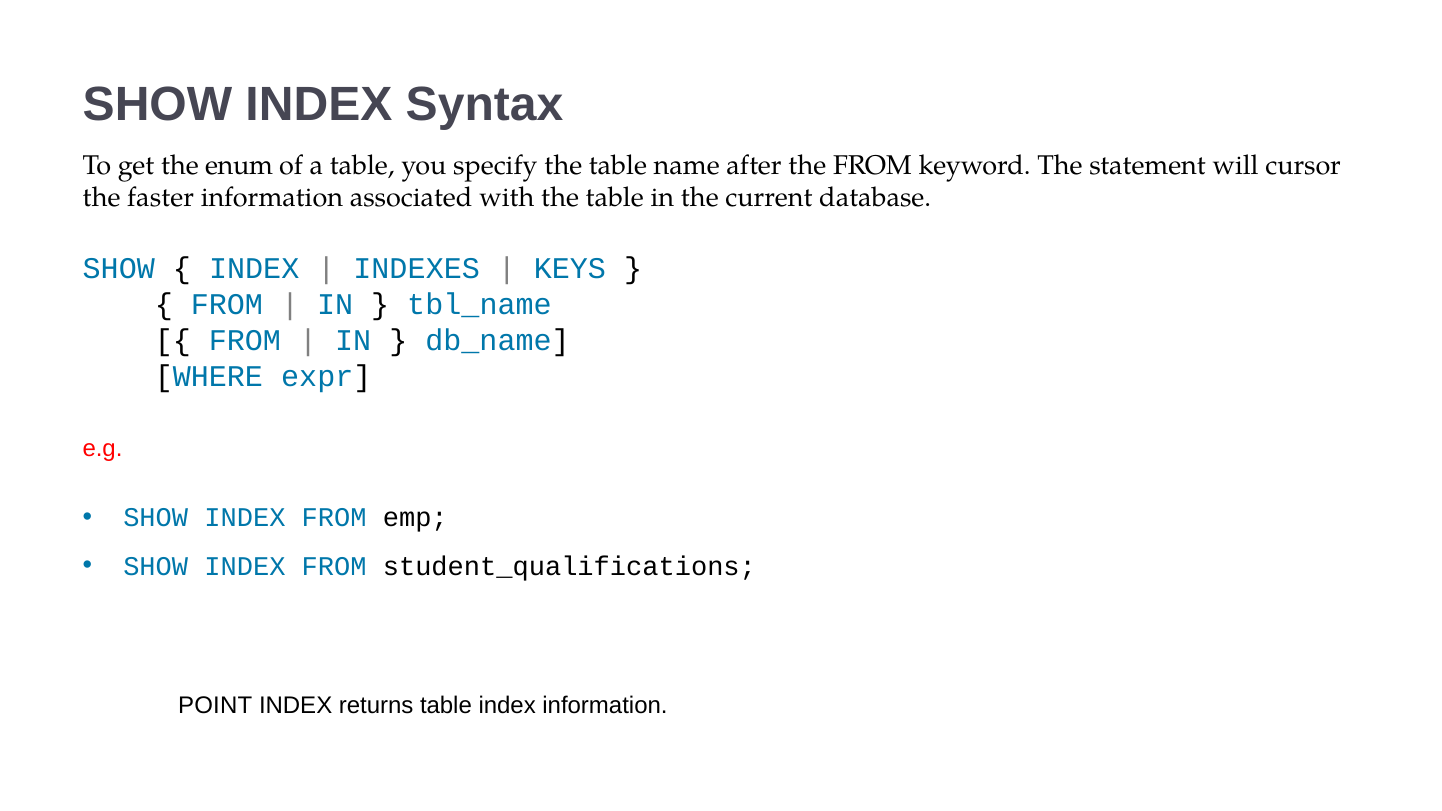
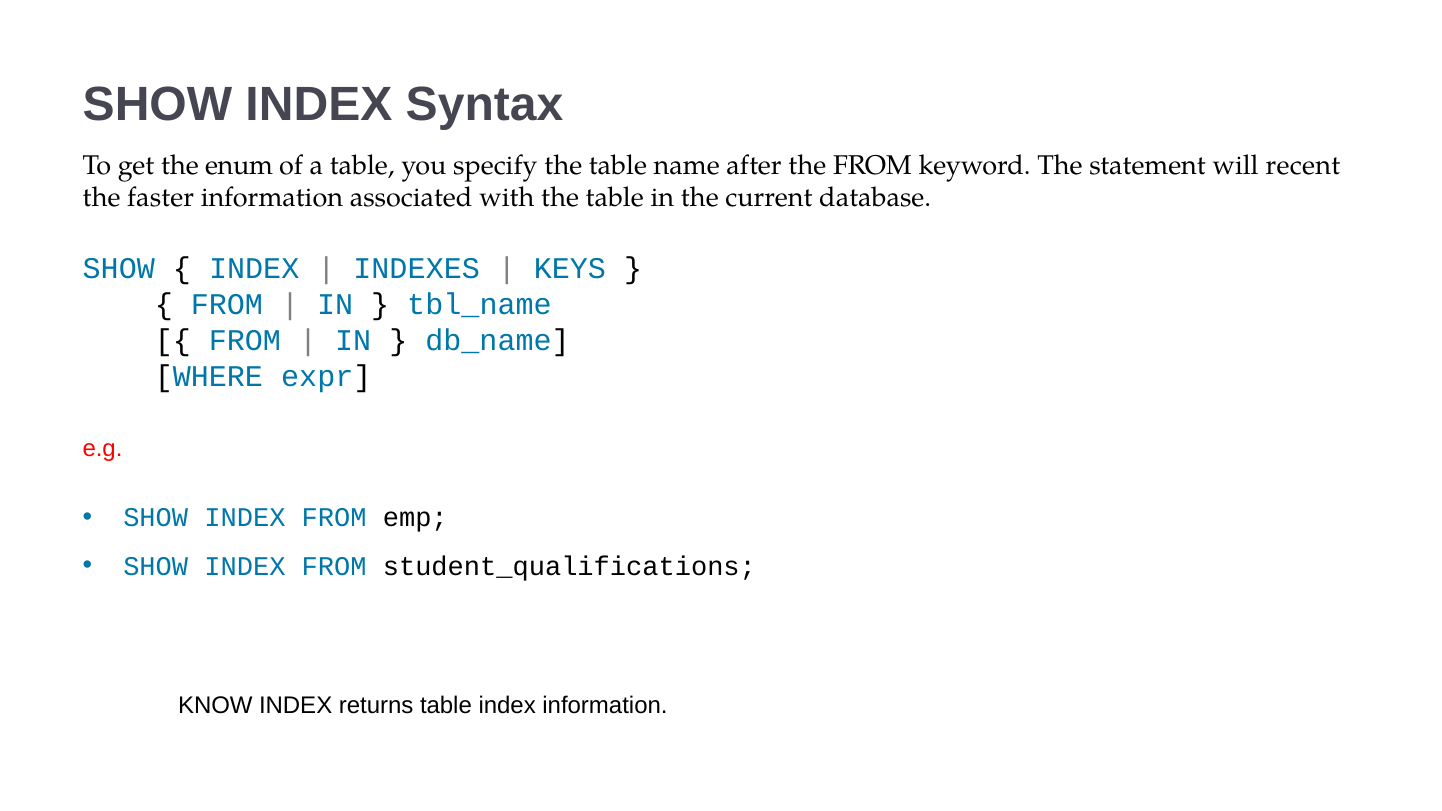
cursor: cursor -> recent (1303, 165)
POINT: POINT -> KNOW (215, 705)
